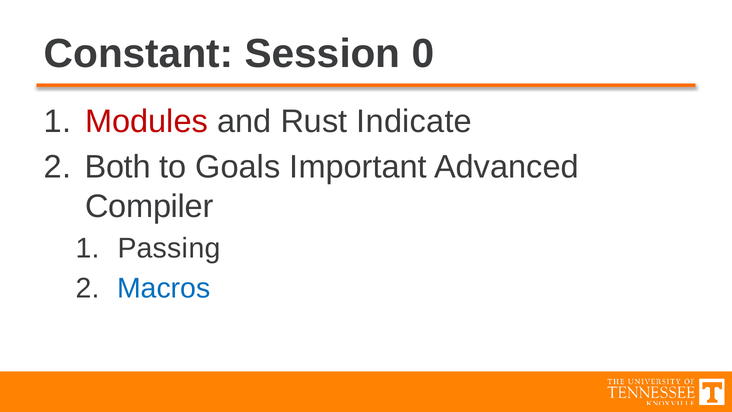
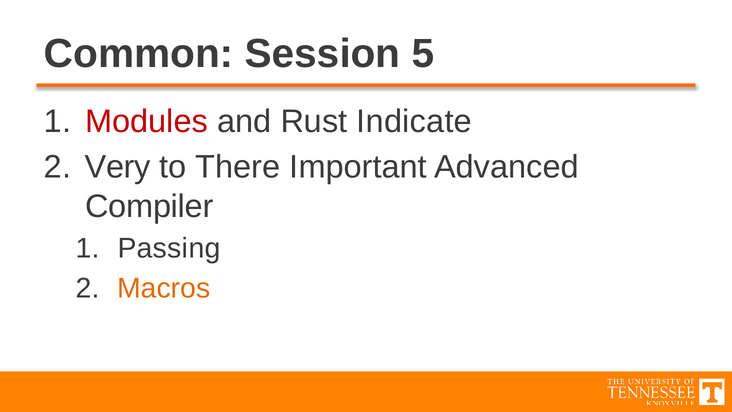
Constant: Constant -> Common (139, 54)
0: 0 -> 5 (423, 54)
Both: Both -> Very (118, 167)
Goals: Goals -> There (238, 167)
Macros colour: blue -> orange (164, 288)
